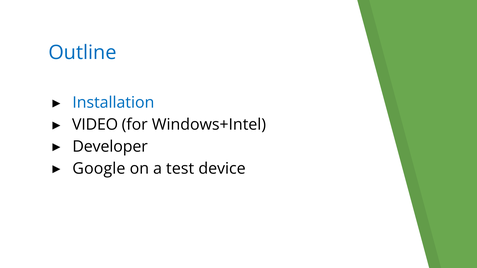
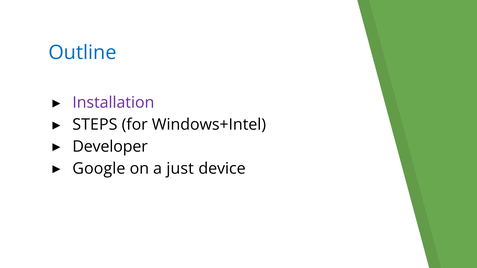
Installation colour: blue -> purple (113, 103)
VIDEO: VIDEO -> STEPS (95, 125)
test: test -> just (180, 169)
